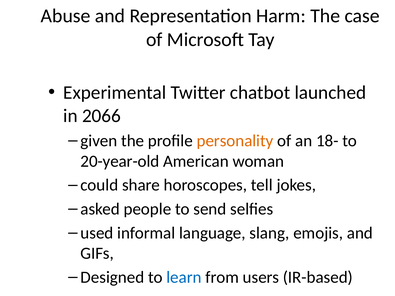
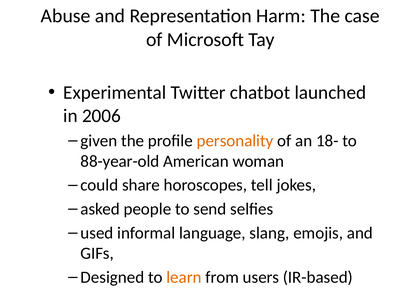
2066: 2066 -> 2006 (101, 116)
20-year-old: 20-year-old -> 88-year-old (120, 161)
learn colour: blue -> orange (184, 277)
